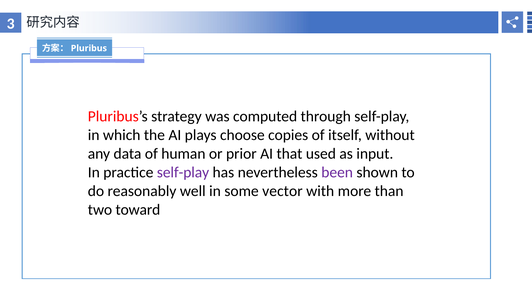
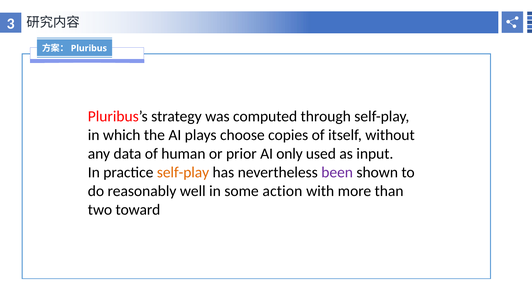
that: that -> only (290, 154)
self-play colour: purple -> orange (183, 173)
vector: vector -> action (282, 191)
